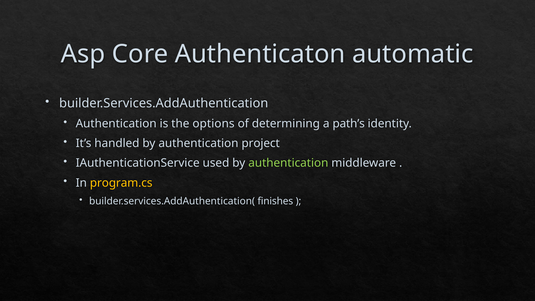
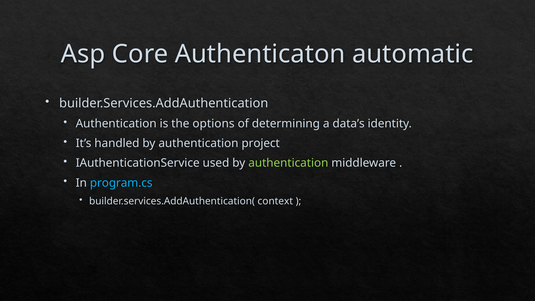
path’s: path’s -> data’s (349, 124)
program.cs colour: yellow -> light blue (121, 183)
finishes: finishes -> context (275, 201)
